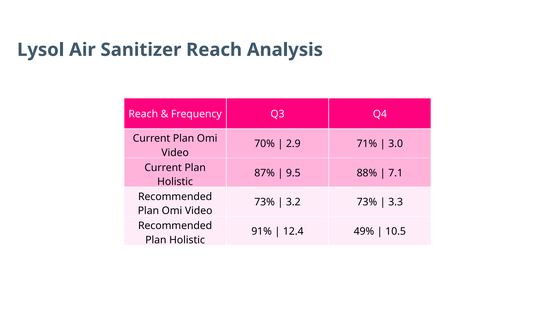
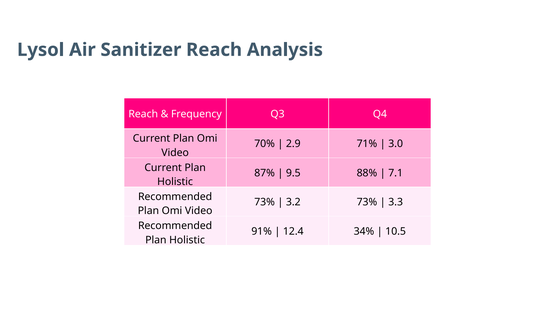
49%: 49% -> 34% (364, 231)
